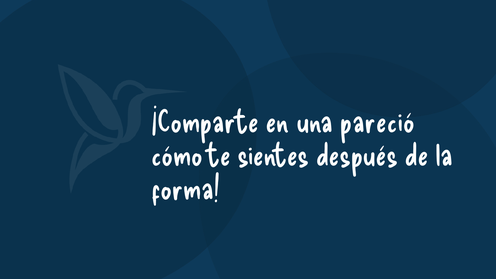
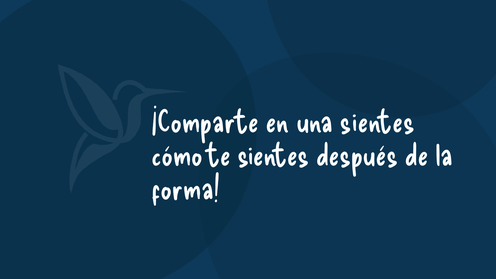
una pareció: pareció -> sientes (377, 122)
